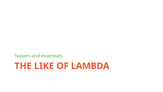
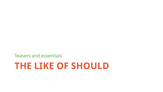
LAMBDA: LAMBDA -> SHOULD (90, 66)
